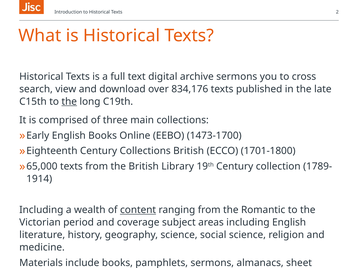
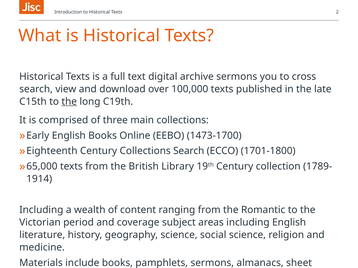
834,176: 834,176 -> 100,000 (190, 89)
Collections British: British -> Search (189, 151)
content underline: present -> none (138, 210)
